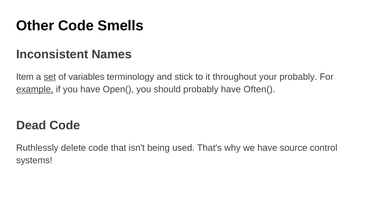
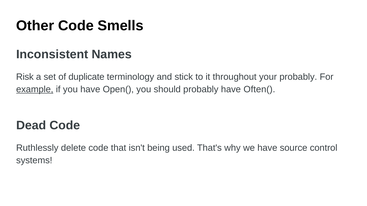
Item: Item -> Risk (25, 77)
set underline: present -> none (50, 77)
variables: variables -> duplicate (86, 77)
